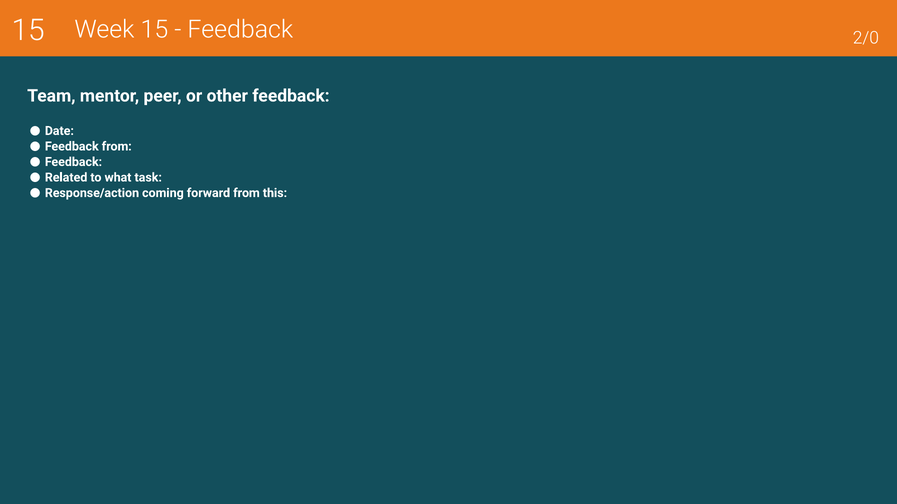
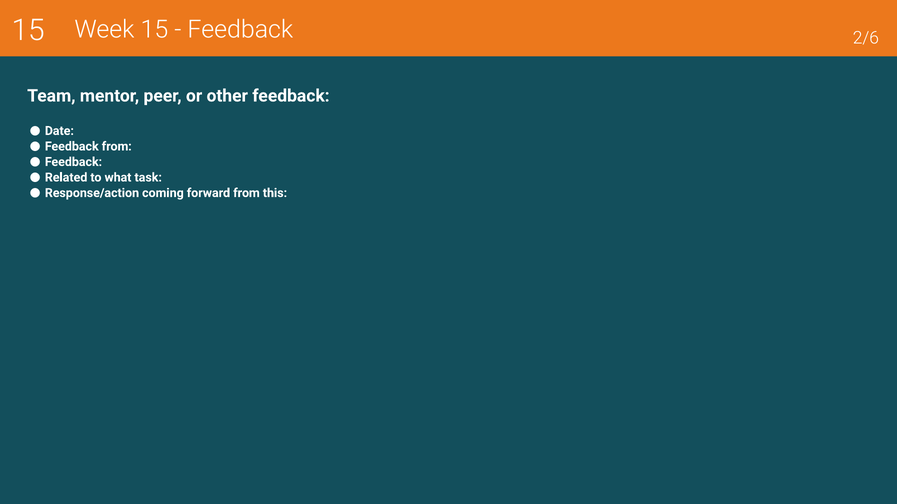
2/0: 2/0 -> 2/6 (866, 38)
